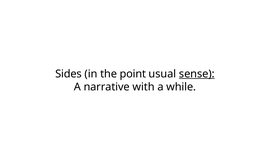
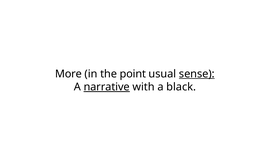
Sides: Sides -> More (69, 74)
narrative underline: none -> present (107, 87)
while: while -> black (181, 87)
